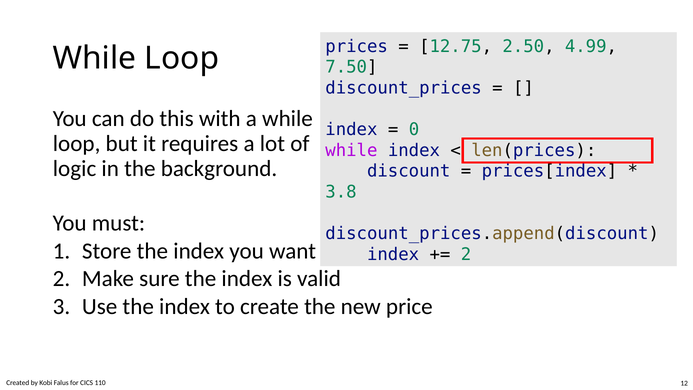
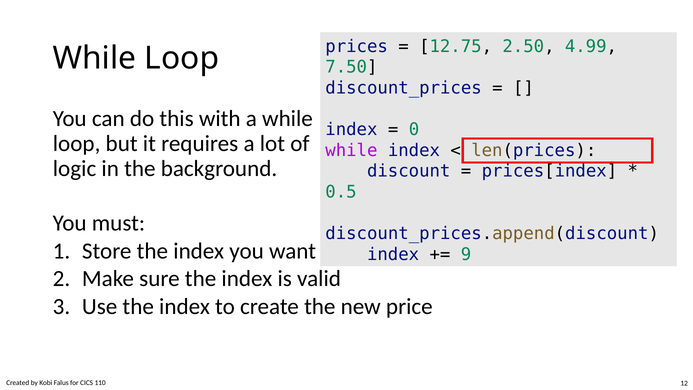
3.8: 3.8 -> 0.5 (341, 192)
2: 2 -> 9 (466, 254)
